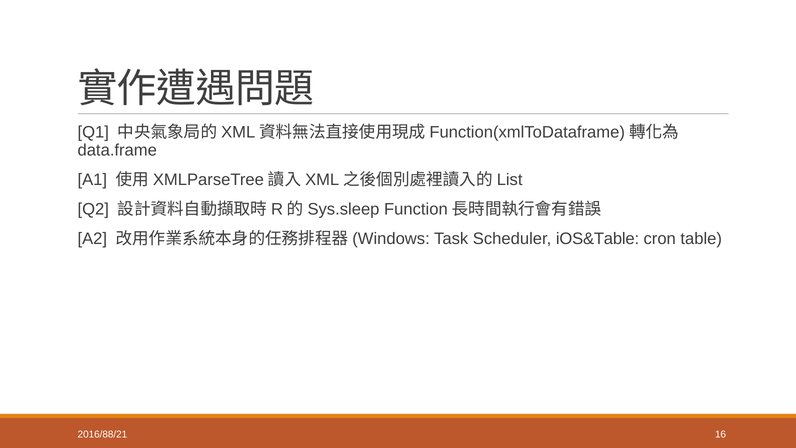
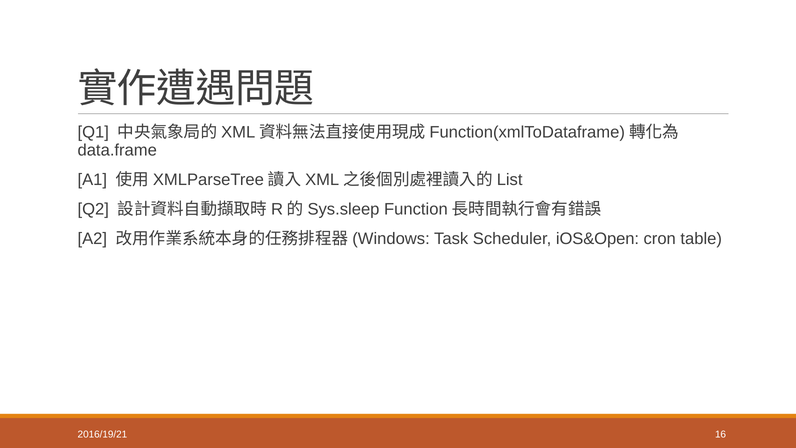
iOS&Table: iOS&Table -> iOS&Open (597, 239)
2016/88/21: 2016/88/21 -> 2016/19/21 (102, 434)
